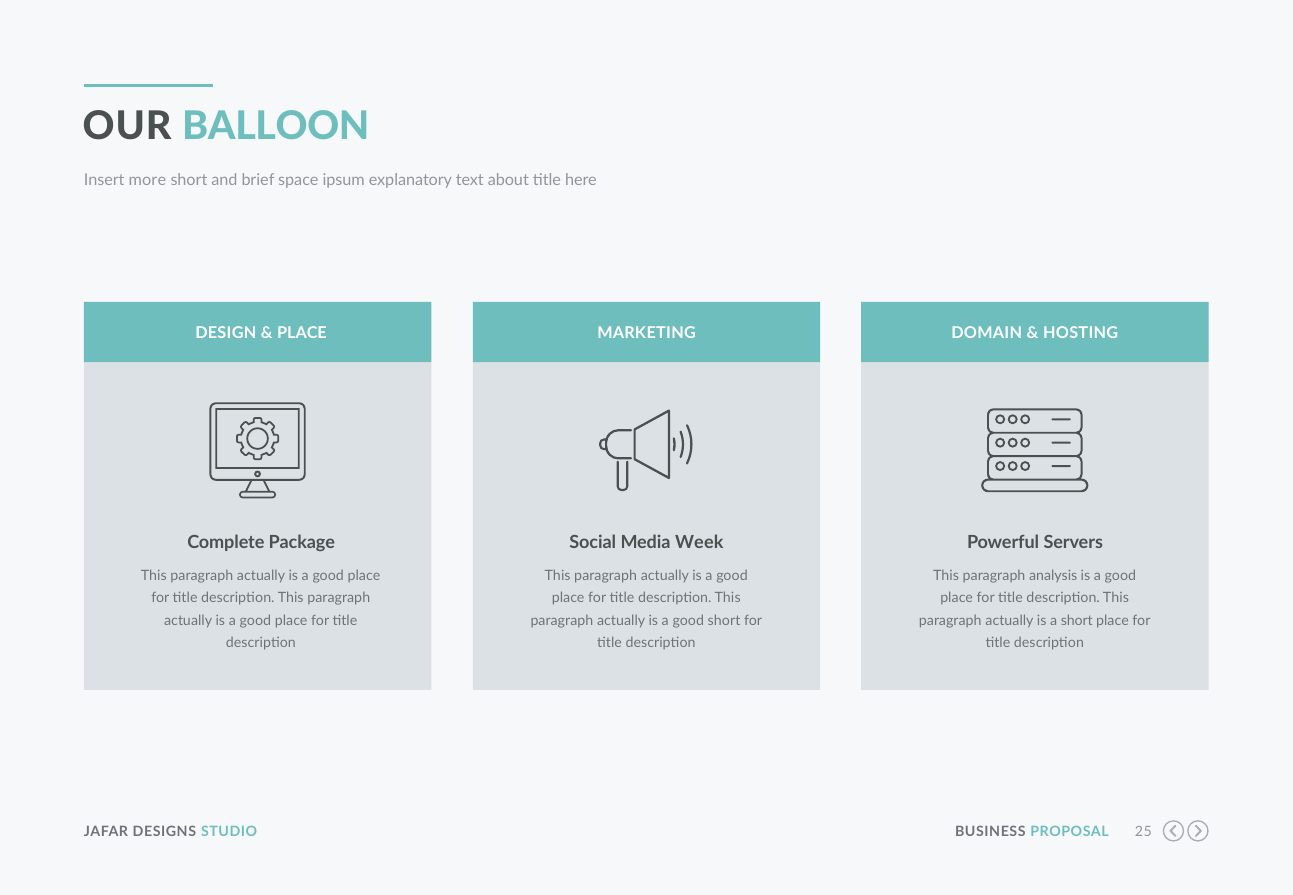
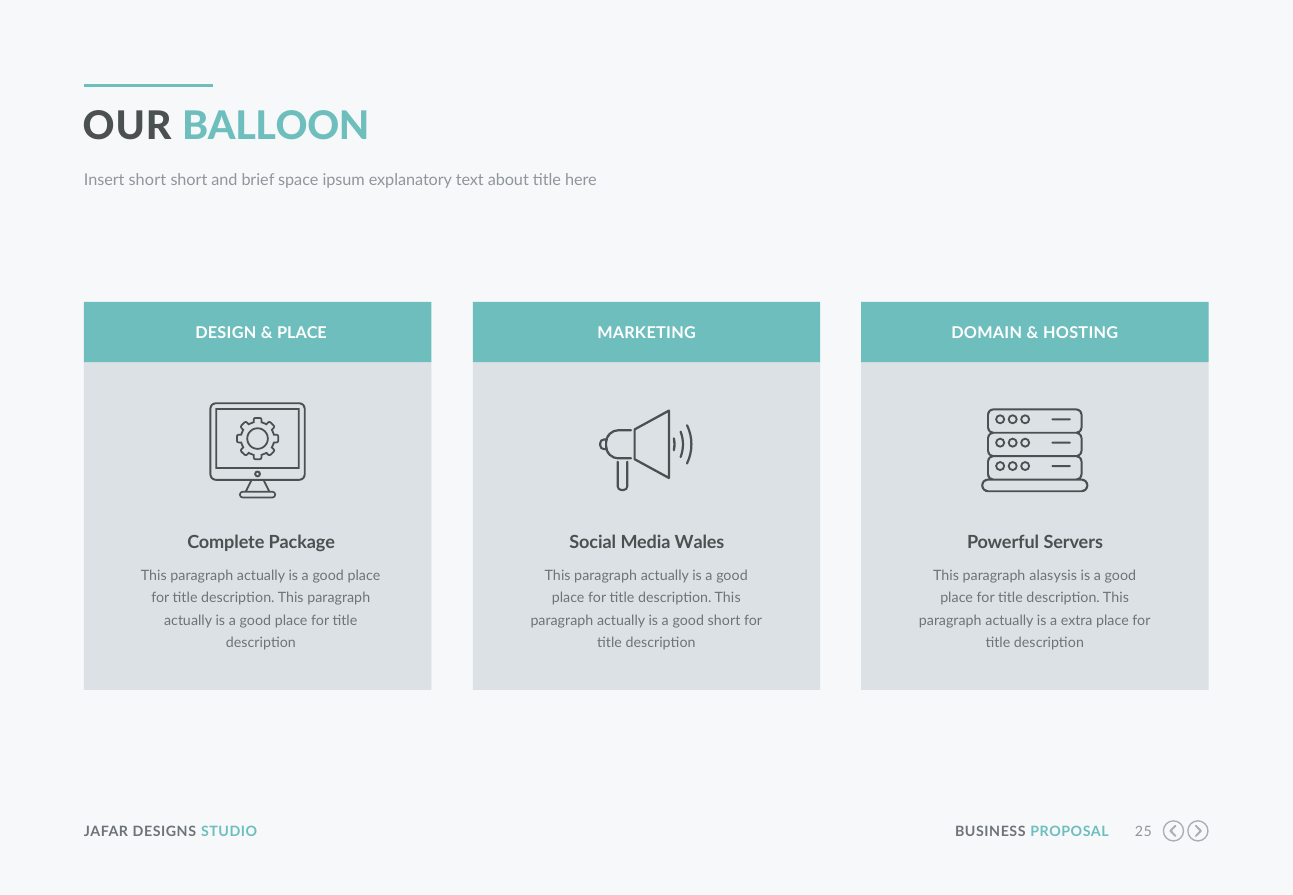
Insert more: more -> short (147, 180)
Week: Week -> Wales (699, 542)
analysis: analysis -> alasysis (1053, 576)
a short: short -> extra (1077, 620)
